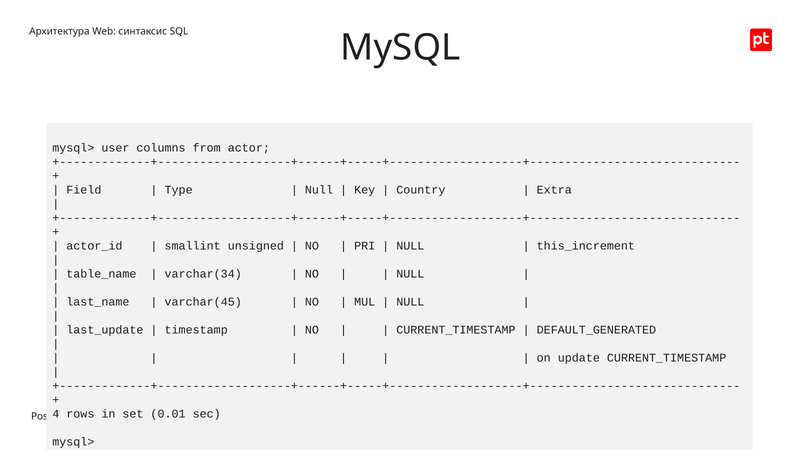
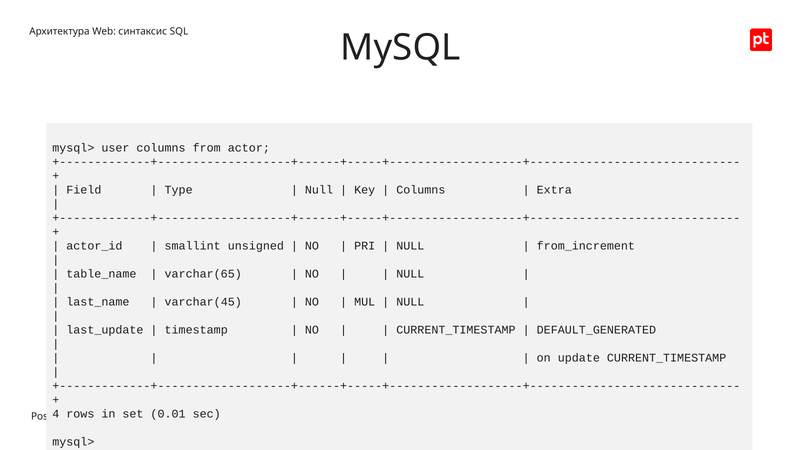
Country: Country -> Columns (421, 190)
this_increment: this_increment -> from_increment (586, 246)
varchar(34: varchar(34 -> varchar(65 (203, 274)
